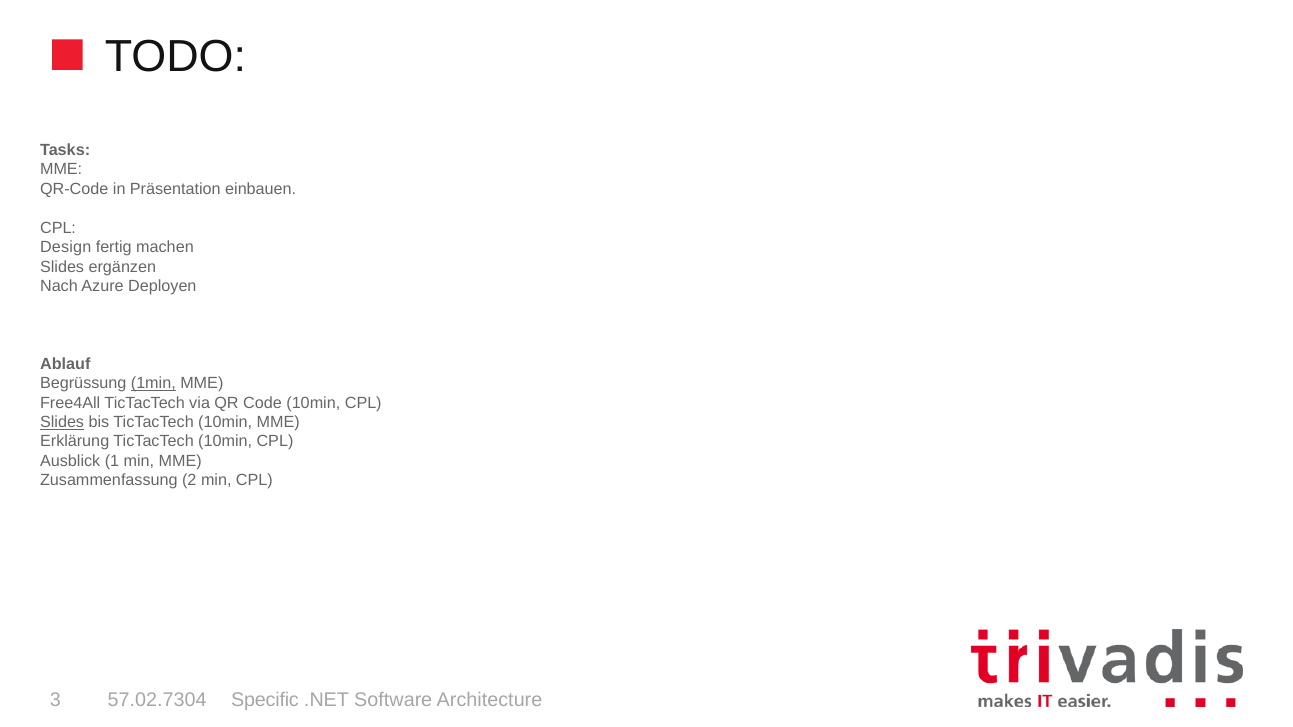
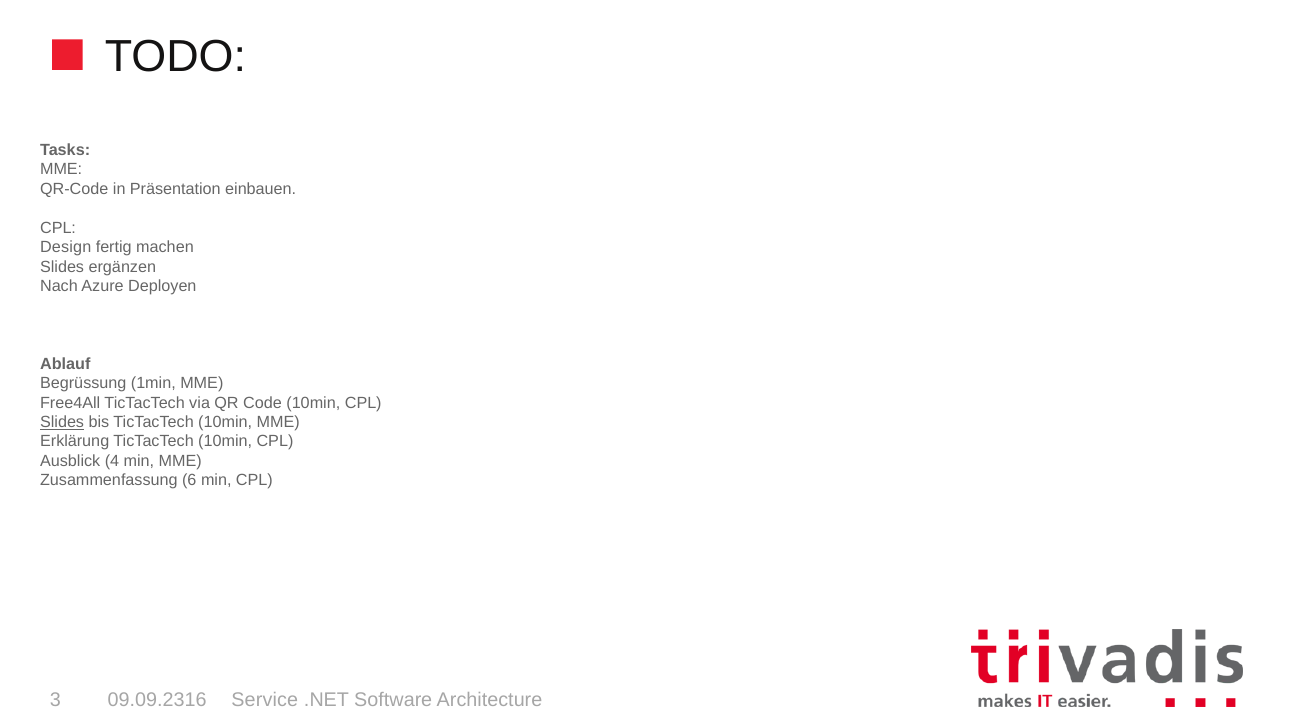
1min underline: present -> none (153, 384)
1: 1 -> 4 (112, 461)
2: 2 -> 6 (189, 481)
57.02.7304: 57.02.7304 -> 09.09.2316 (157, 701)
Specific: Specific -> Service (265, 701)
